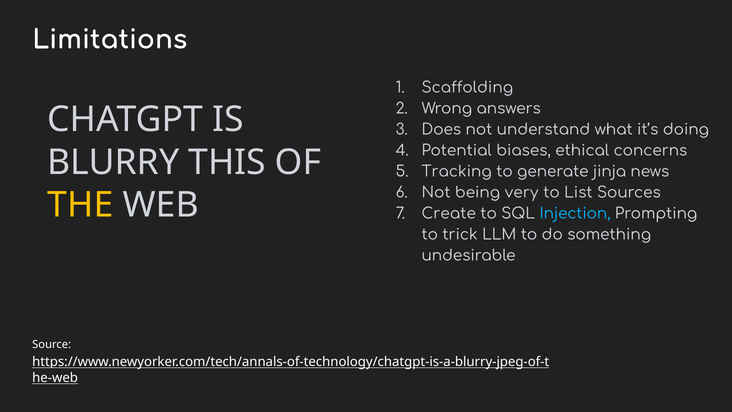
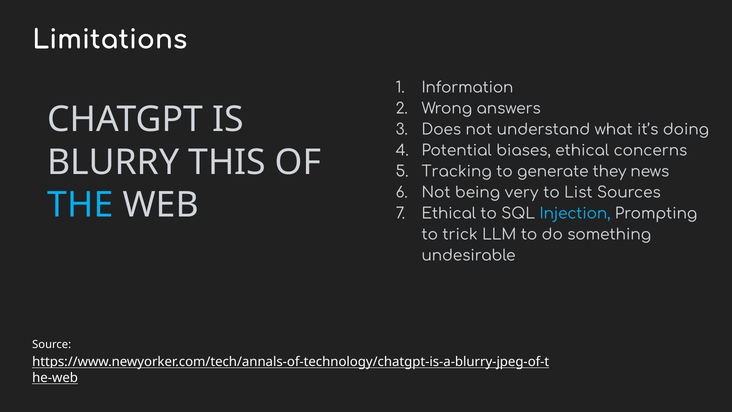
Scaffolding: Scaffolding -> Information (467, 88)
jinja: jinja -> they (610, 172)
THE colour: yellow -> light blue (80, 205)
Create: Create -> Ethical (449, 214)
